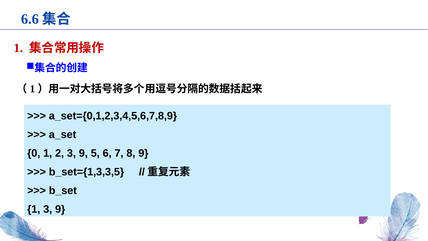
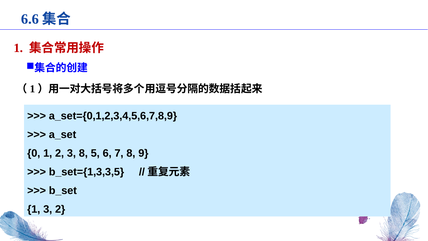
2 3 9: 9 -> 8 (83, 153)
1 3 9: 9 -> 2 (60, 209)
